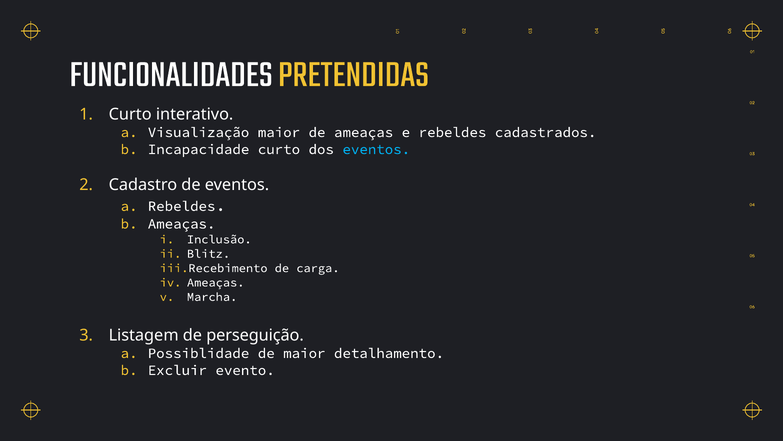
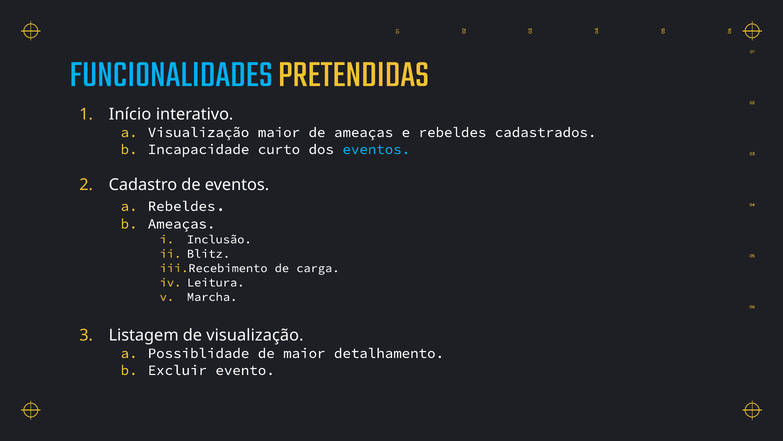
FUNCIONALIDADES colour: white -> light blue (171, 73)
Curto: Curto -> Início (130, 114)
Ameaças: Ameaças -> Leitura (216, 282)
de perseguição: perseguição -> visualização (255, 335)
